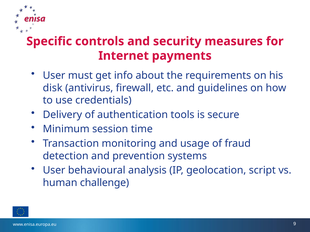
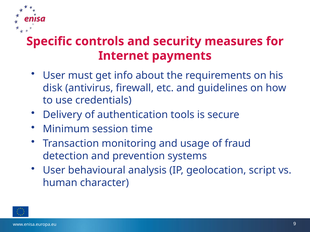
challenge: challenge -> character (104, 183)
